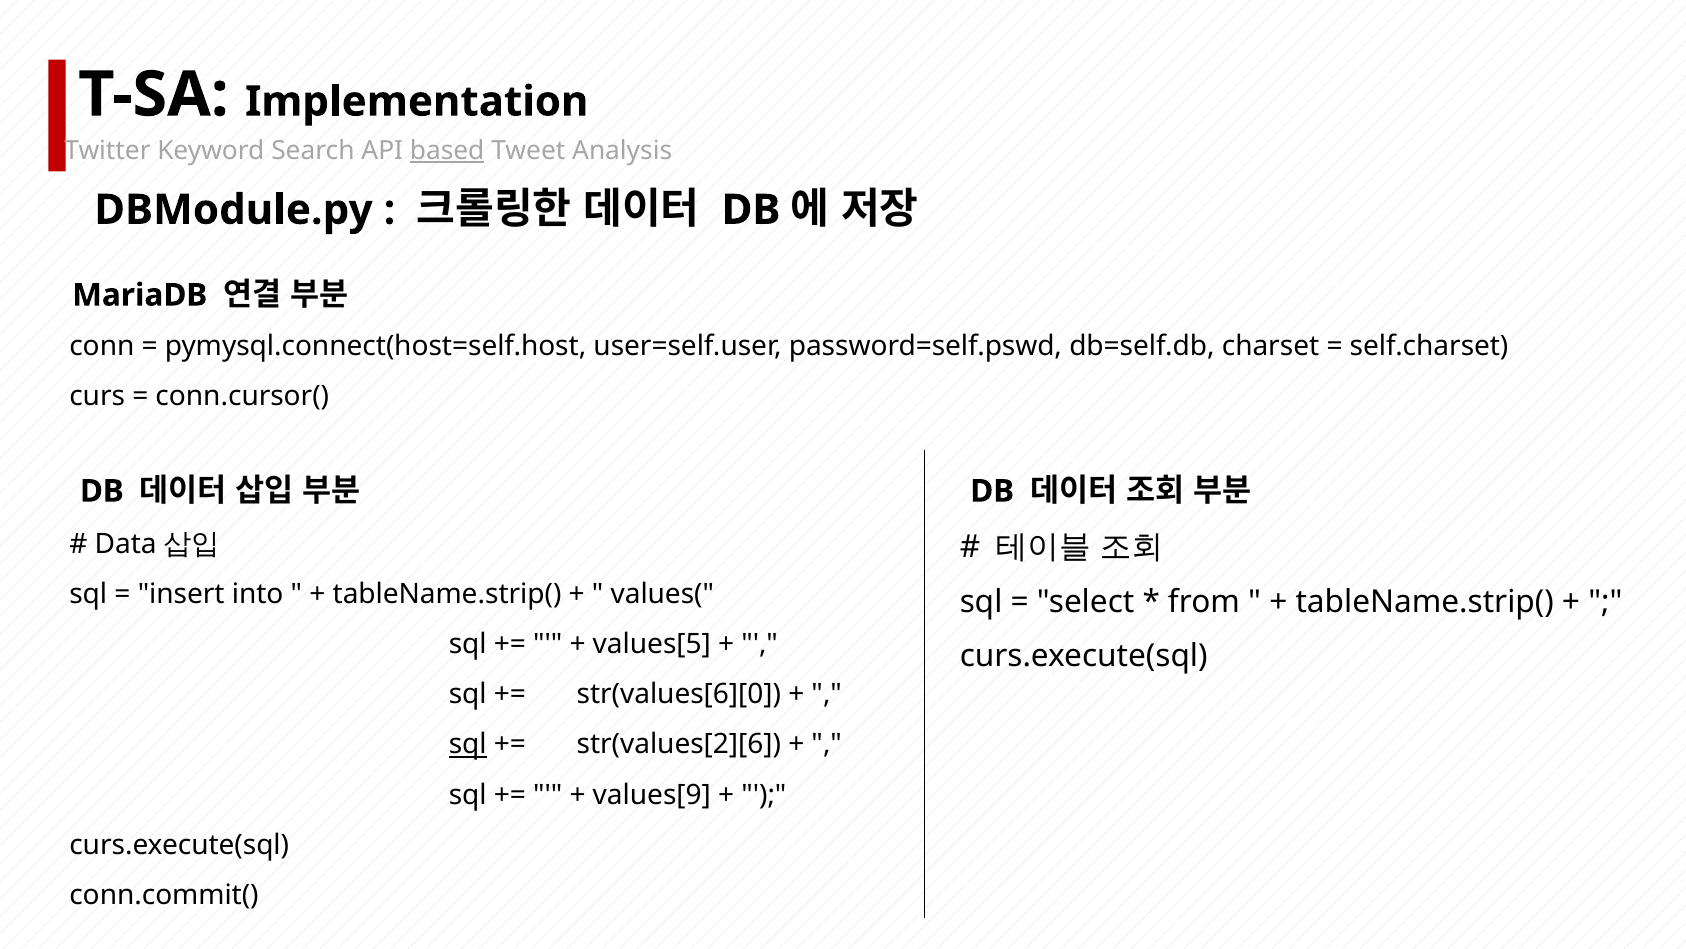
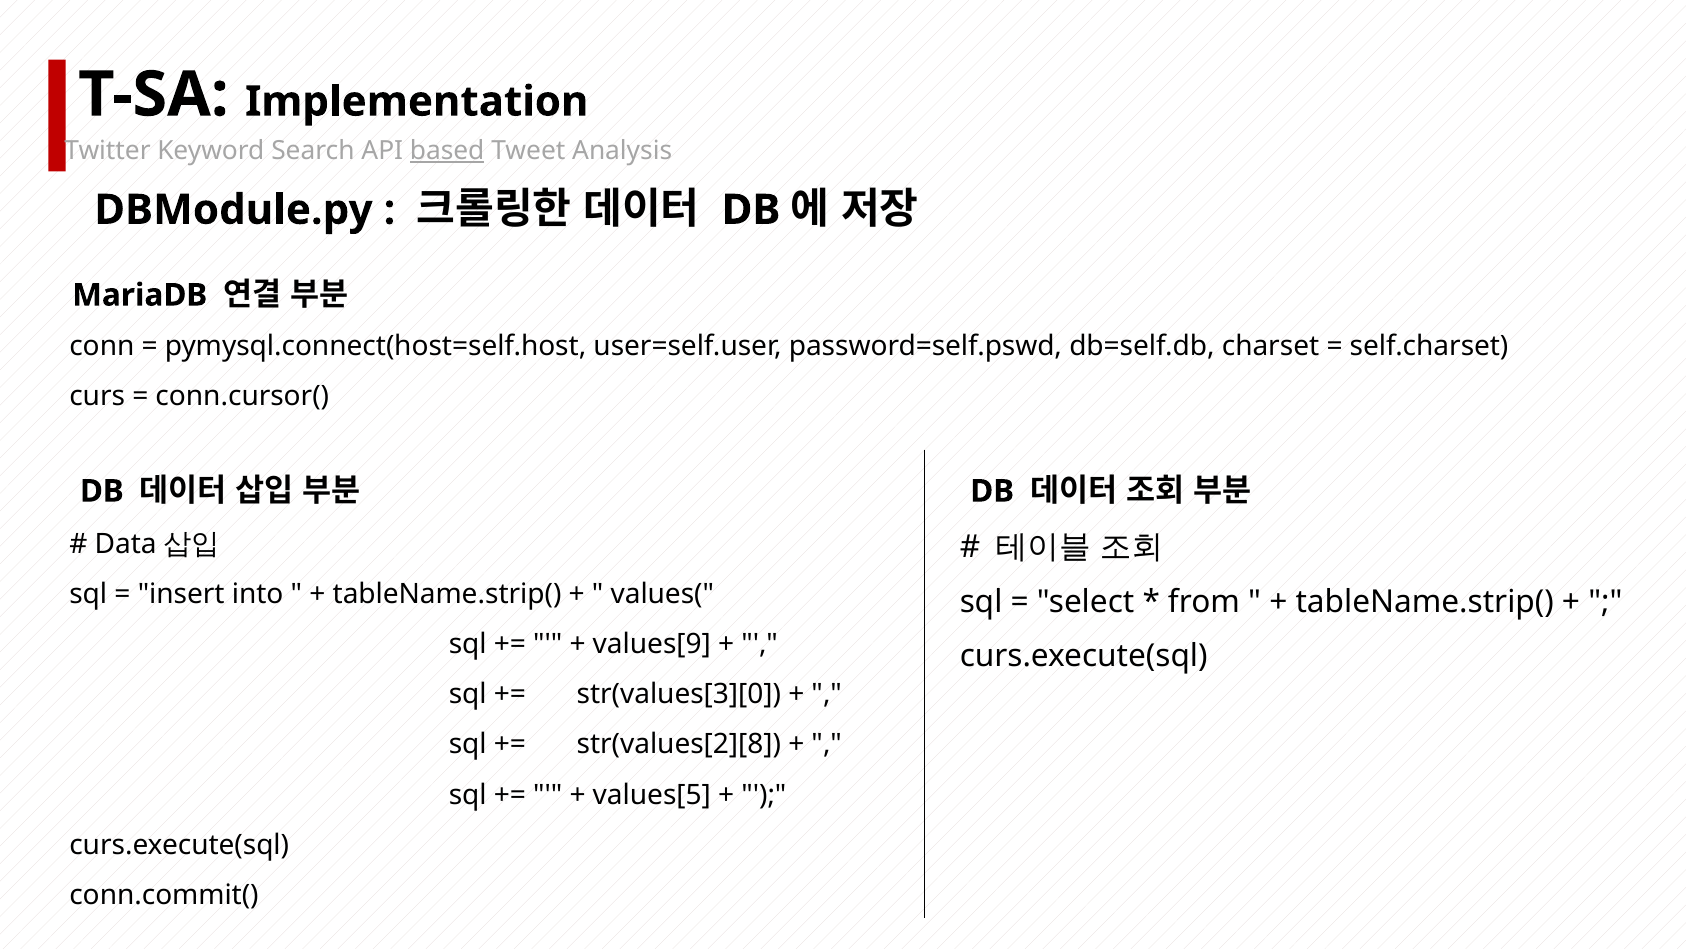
values[5: values[5 -> values[9 (652, 644)
str(values[6][0: str(values[6][0 -> str(values[3][0 (679, 694)
sql underline: present -> none (468, 744)
str(values[2][6: str(values[2][6 -> str(values[2][8 (679, 744)
values[9: values[9 -> values[5 (652, 794)
